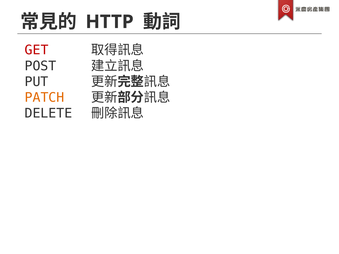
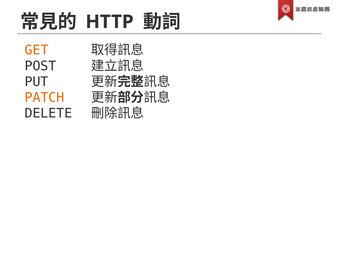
GET colour: red -> orange (37, 50)
